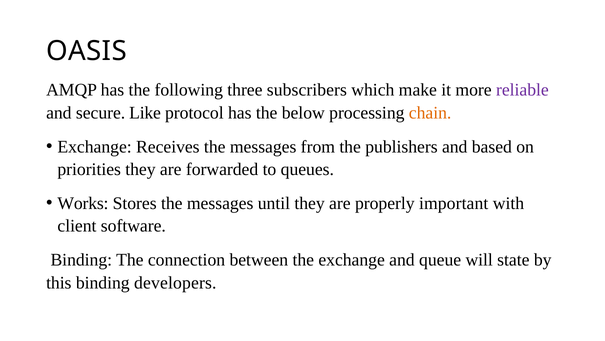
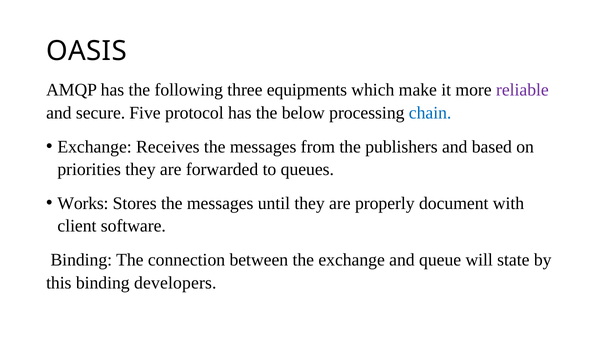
subscribers: subscribers -> equipments (307, 90)
Like: Like -> Five (145, 113)
chain colour: orange -> blue (430, 113)
important: important -> document (454, 203)
